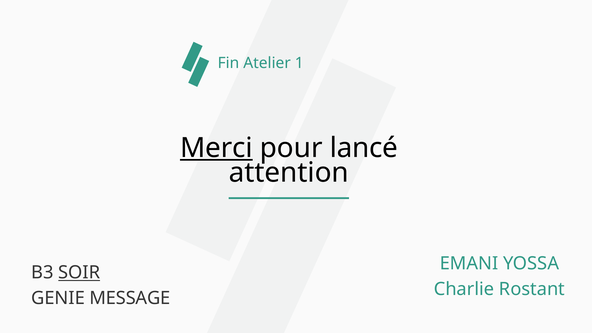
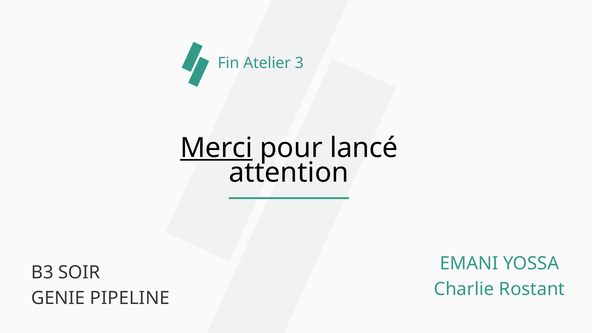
1: 1 -> 3 (299, 63)
SOIR underline: present -> none (79, 273)
MESSAGE: MESSAGE -> PIPELINE (130, 298)
